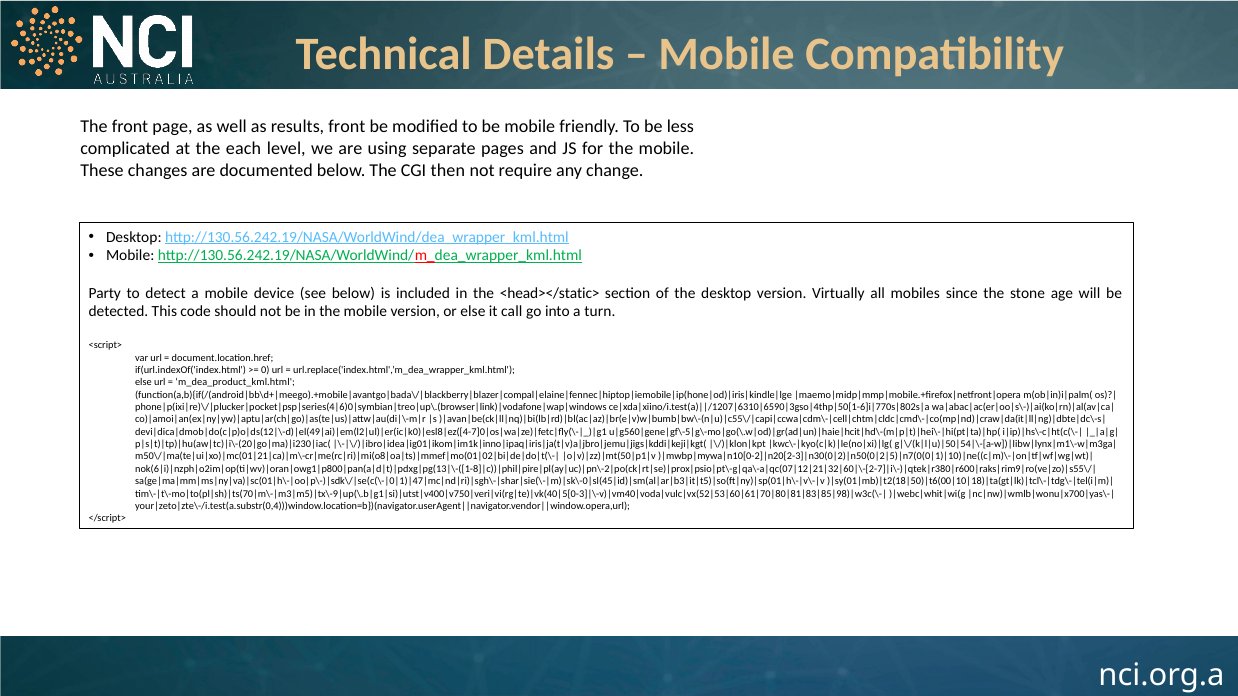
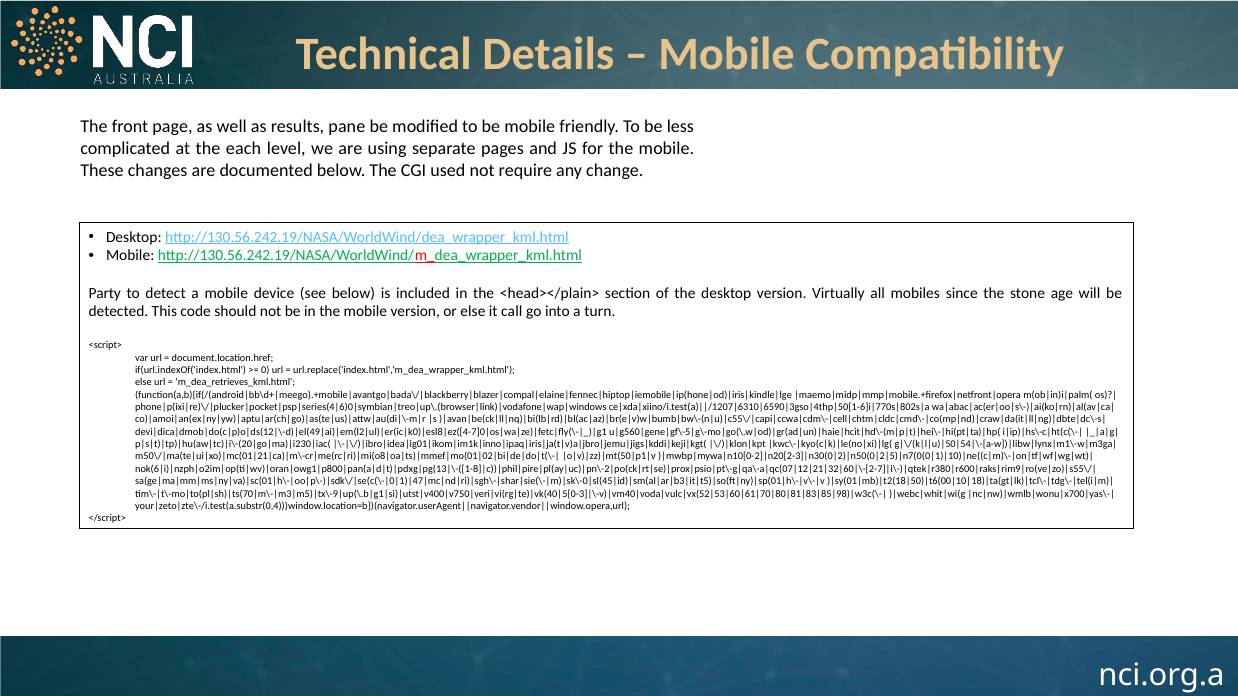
results front: front -> pane (347, 127)
then: then -> used (448, 170)
<head></static>: <head></static> -> <head></plain> (550, 293)
m_dea_product_kml.html: m_dea_product_kml.html -> m_dea_retrieves_kml.html (235, 383)
